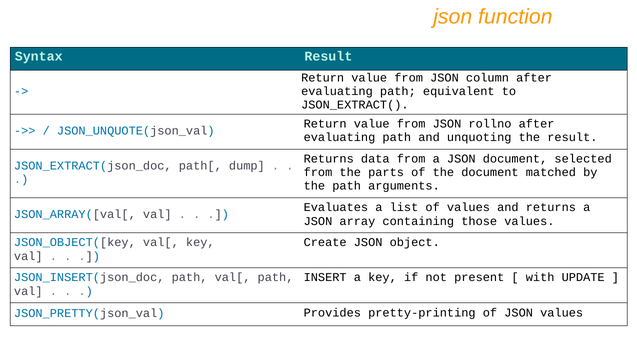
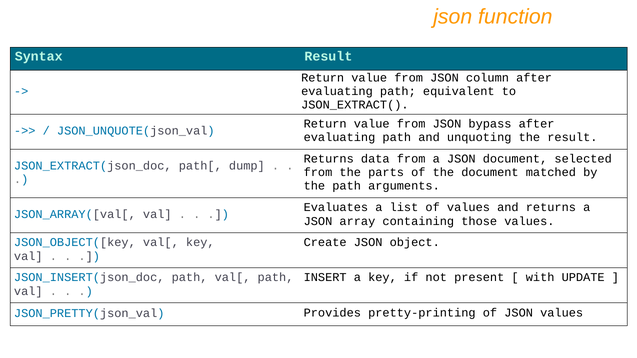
rollno: rollno -> bypass (490, 124)
